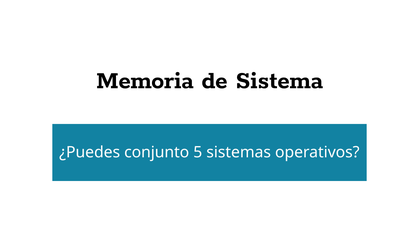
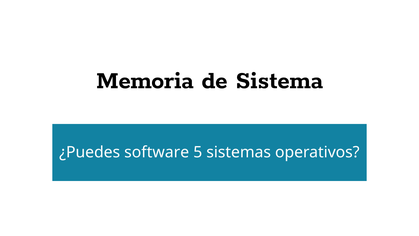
conjunto: conjunto -> software (157, 152)
